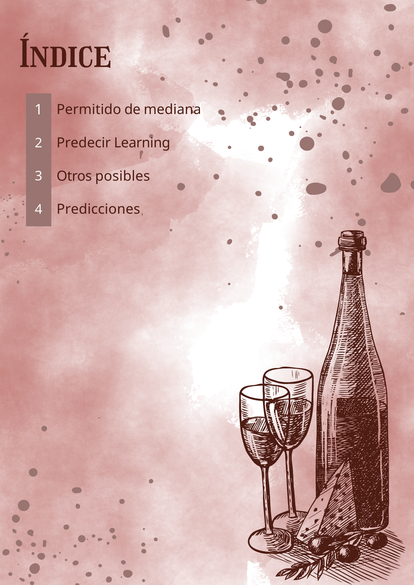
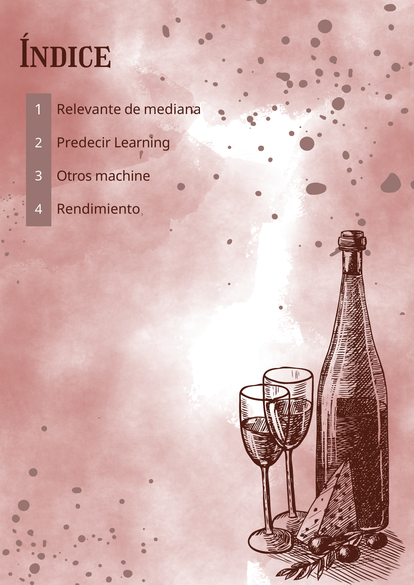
Permitido: Permitido -> Relevante (89, 110)
posibles: posibles -> machine (123, 176)
Predicciones: Predicciones -> Rendimiento (98, 210)
